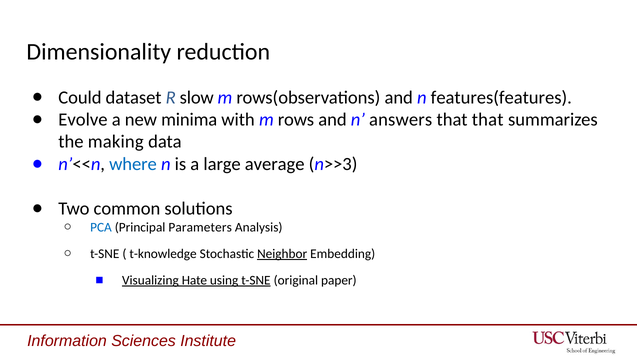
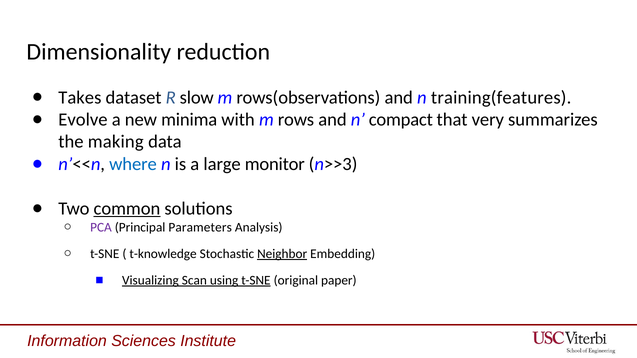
Could: Could -> Takes (80, 97)
features(features: features(features -> training(features (501, 97)
answers: answers -> compact (401, 120)
that that: that -> very (488, 120)
average: average -> monitor (275, 164)
common underline: none -> present (127, 209)
PCA colour: blue -> purple (101, 227)
Hate: Hate -> Scan (194, 281)
